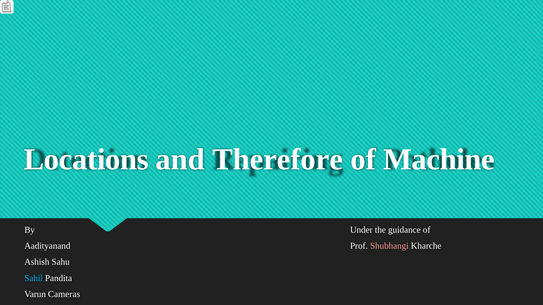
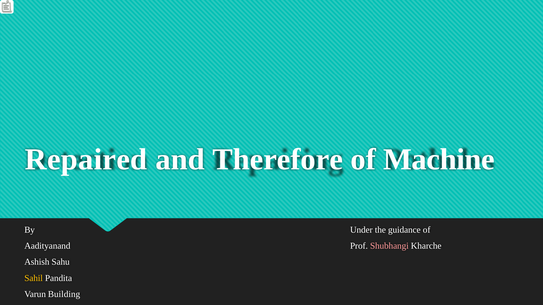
Locations: Locations -> Repaired (86, 160)
Sahil colour: light blue -> yellow (34, 278)
Cameras: Cameras -> Building (64, 294)
